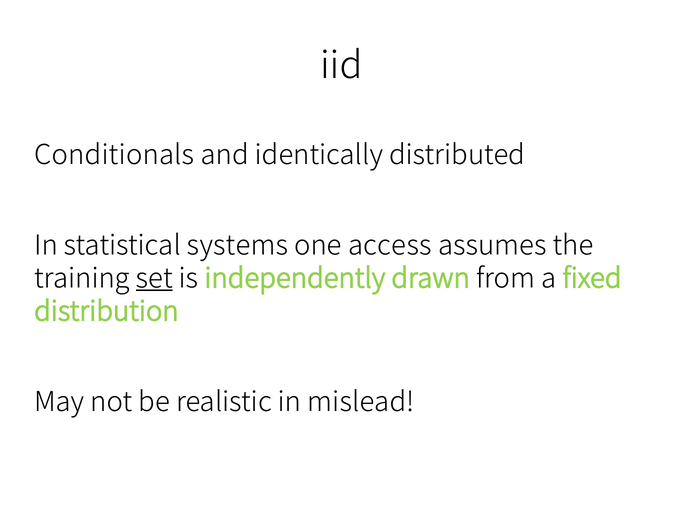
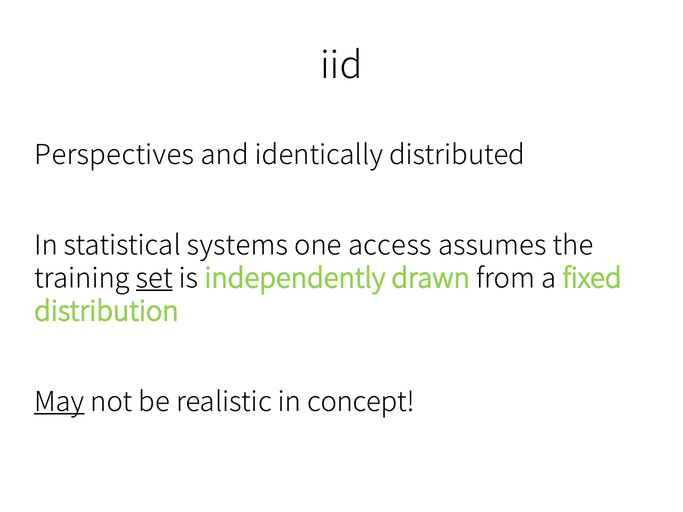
Conditionals: Conditionals -> Perspectives (114, 155)
May underline: none -> present (59, 402)
mislead: mislead -> concept (361, 402)
